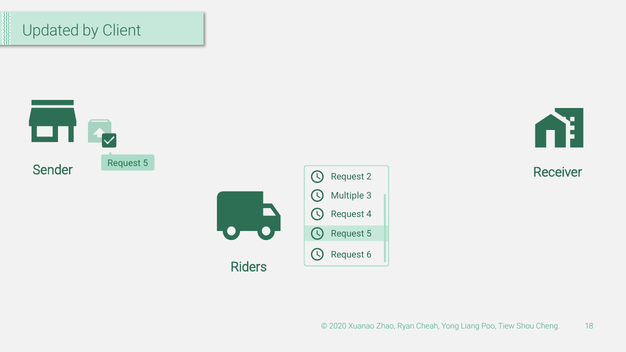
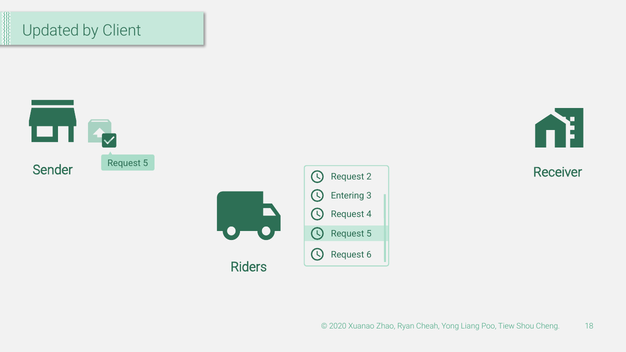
Multiple: Multiple -> Entering (348, 196)
